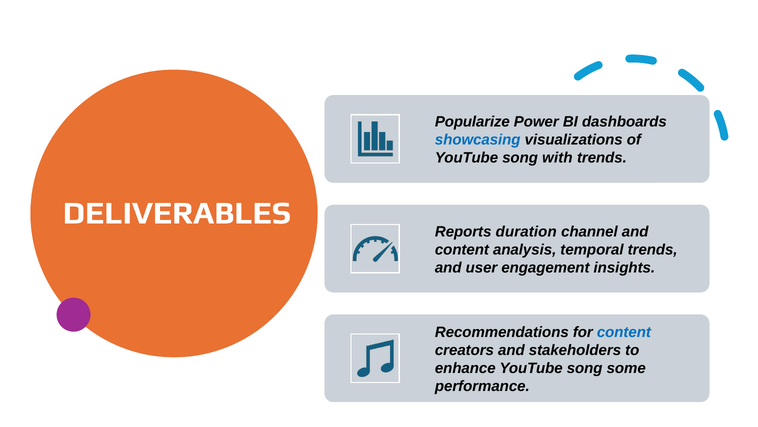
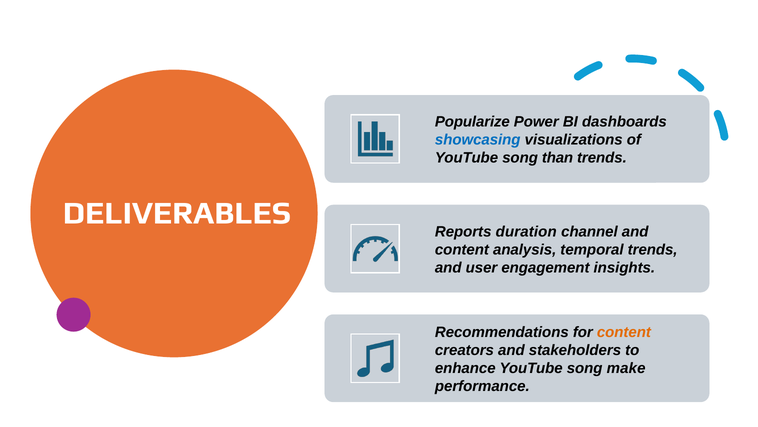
with: with -> than (558, 158)
content colour: blue -> orange (624, 332)
some: some -> make (626, 368)
